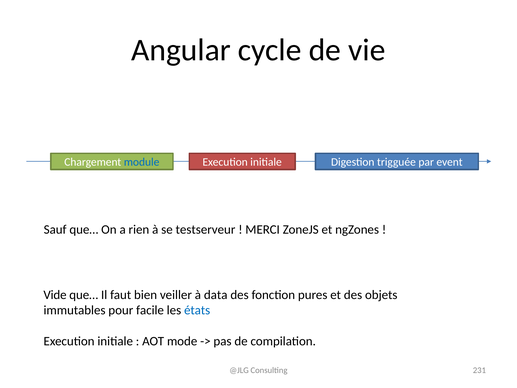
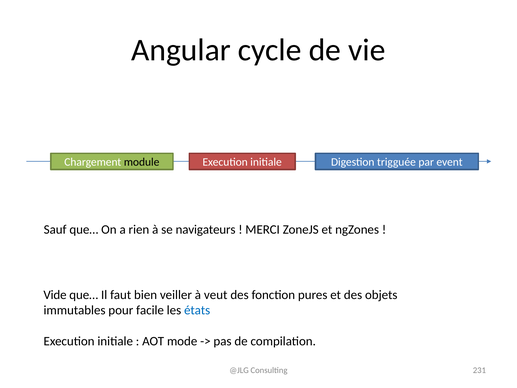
module colour: blue -> black (142, 162)
testserveur: testserveur -> navigateurs (206, 229)
data: data -> veut (216, 295)
